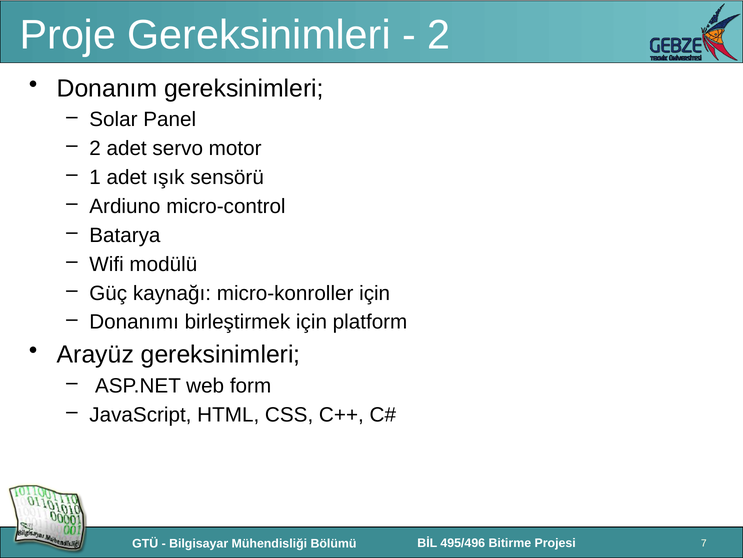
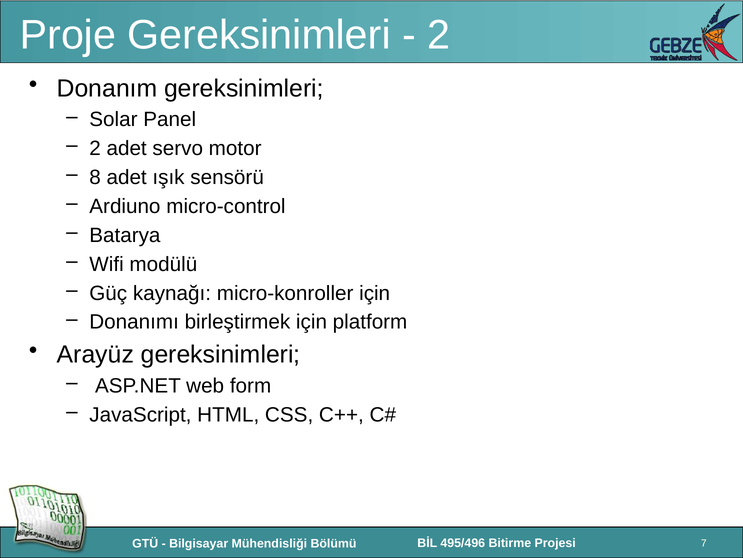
1: 1 -> 8 (95, 177)
